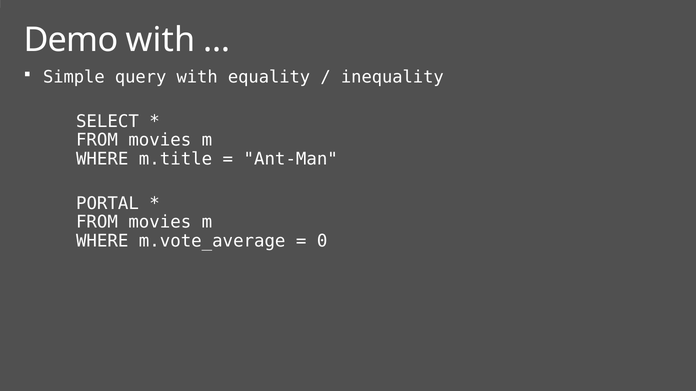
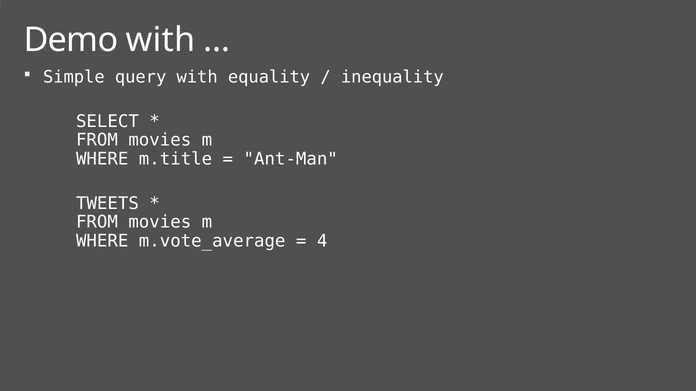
PORTAL: PORTAL -> TWEETS (107, 204)
0: 0 -> 4 (322, 241)
